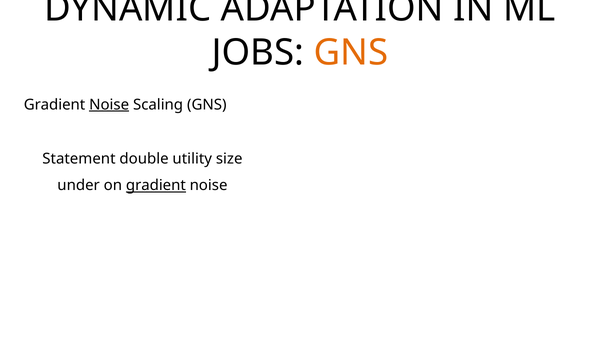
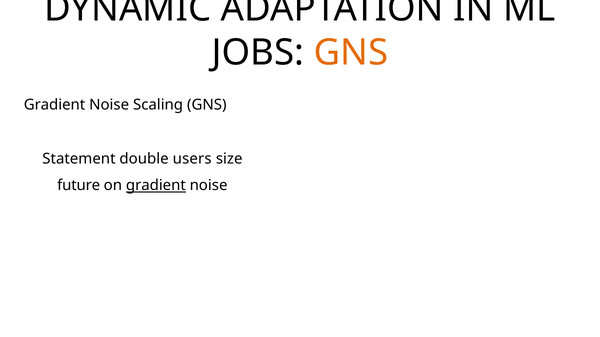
Noise underline: present -> none (109, 105)
utility: utility -> users (192, 159)
under: under -> future (79, 186)
